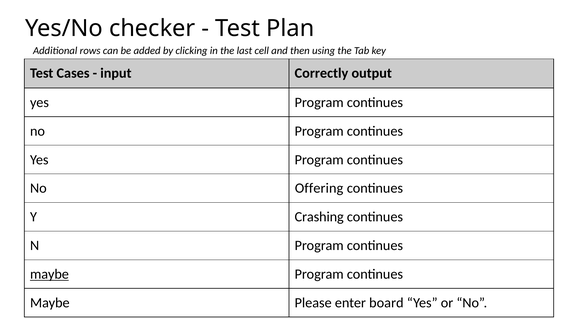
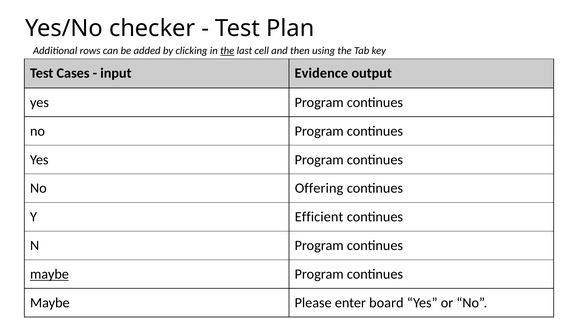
the underline: none -> present (227, 51)
Correctly: Correctly -> Evidence (321, 73)
Crashing: Crashing -> Efficient (319, 217)
